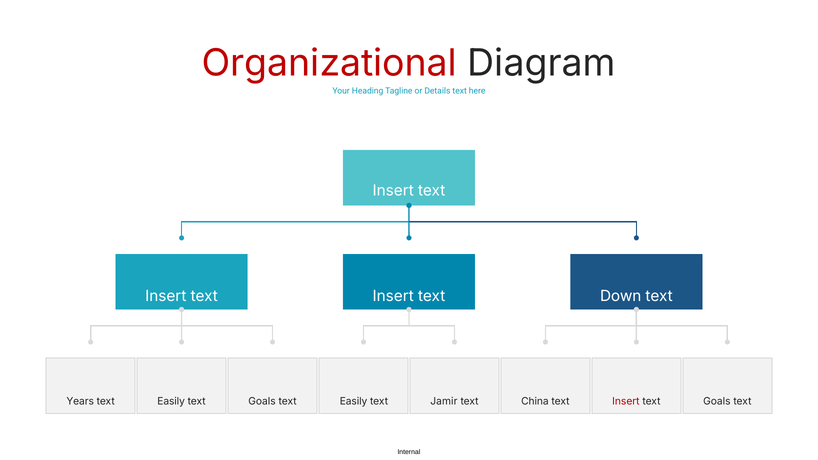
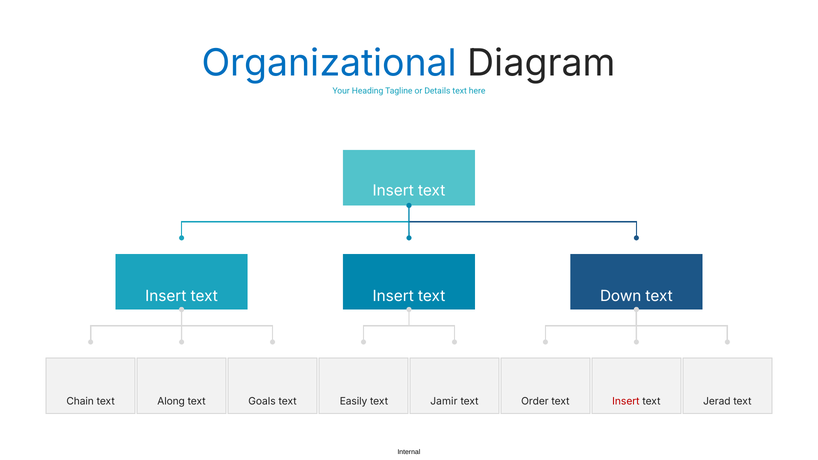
Organizational colour: red -> blue (329, 63)
Years: Years -> Chain (80, 401)
Easily: Easily -> Along (171, 401)
China: China -> Order (535, 401)
Goals: Goals -> Jerad (717, 401)
